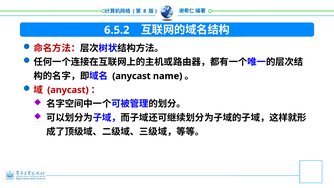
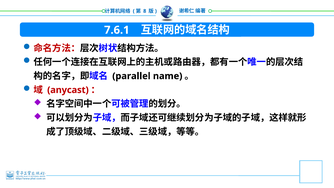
6.5.2: 6.5.2 -> 7.6.1 (117, 30)
anycast: anycast -> parallel (131, 76)
